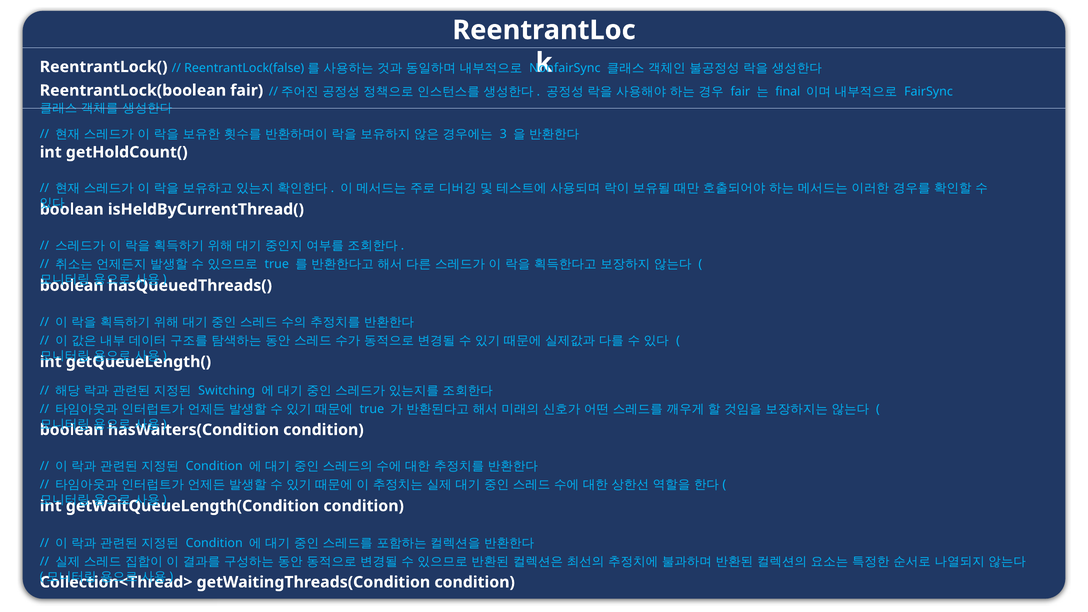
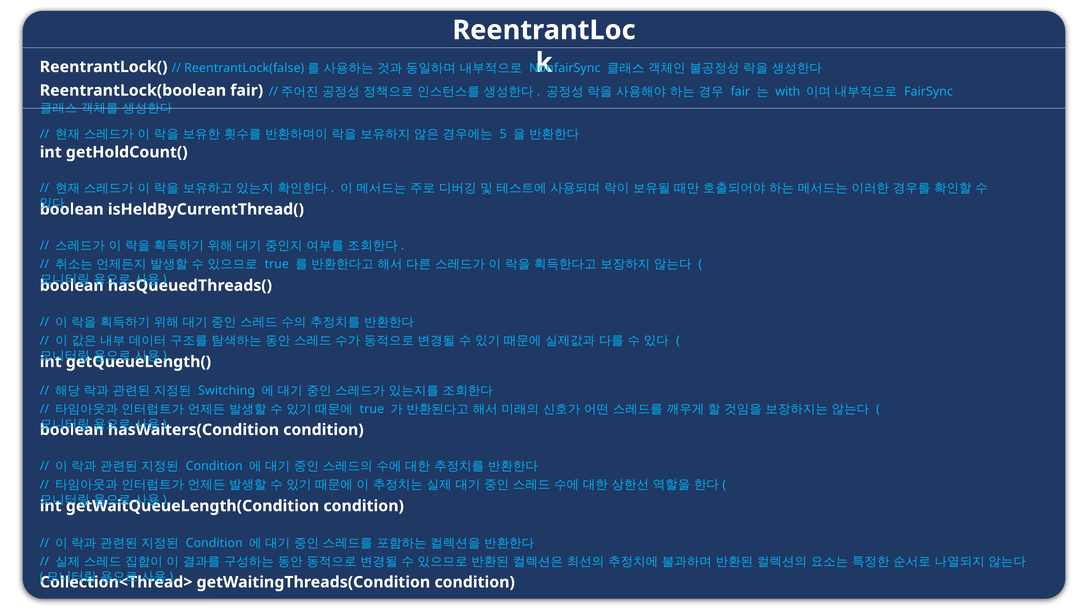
final: final -> with (788, 92)
3: 3 -> 5 (503, 134)
